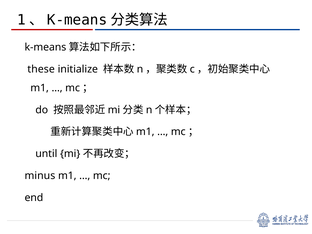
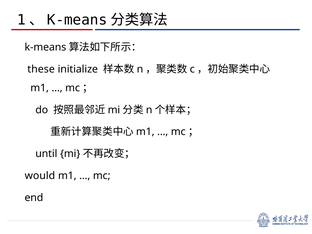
minus: minus -> would (40, 176)
